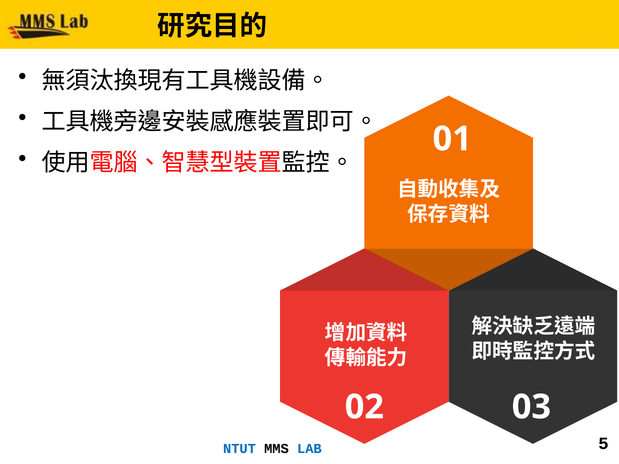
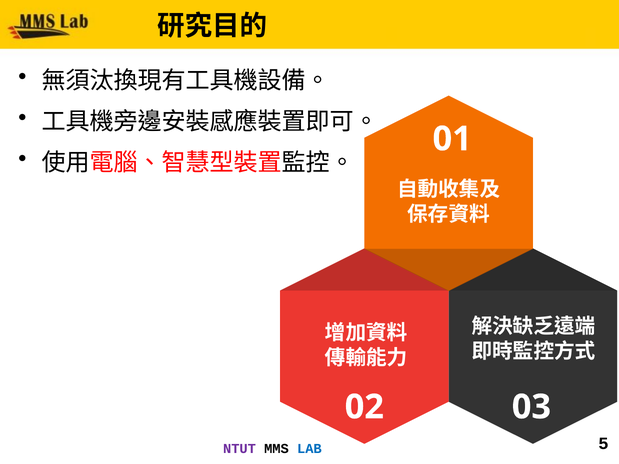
NTUT colour: blue -> purple (240, 449)
